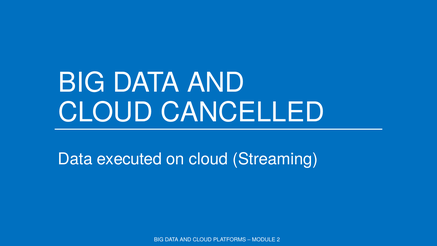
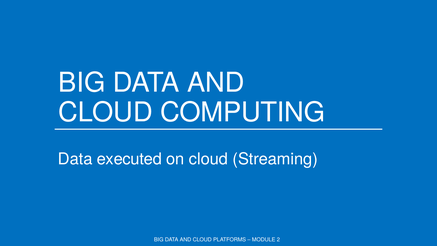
CANCELLED: CANCELLED -> COMPUTING (243, 112)
